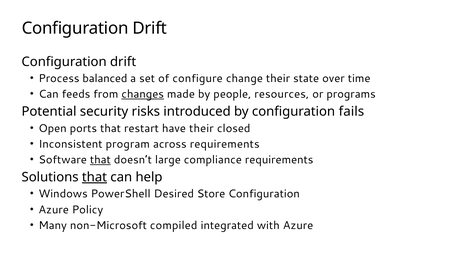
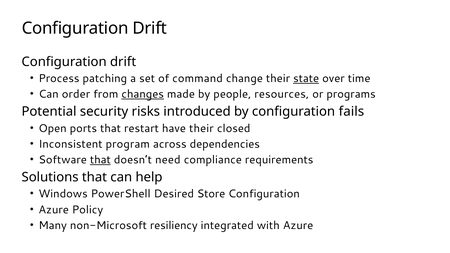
balanced: balanced -> patching (105, 79)
configure: configure -> command (198, 79)
state underline: none -> present (306, 79)
feeds: feeds -> order (76, 94)
across requirements: requirements -> dependencies (225, 144)
large: large -> need (168, 160)
that underline: present -> none (94, 177)
compiled: compiled -> resiliency (174, 226)
